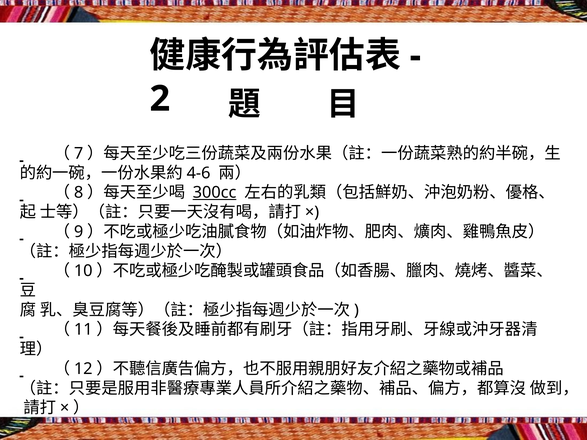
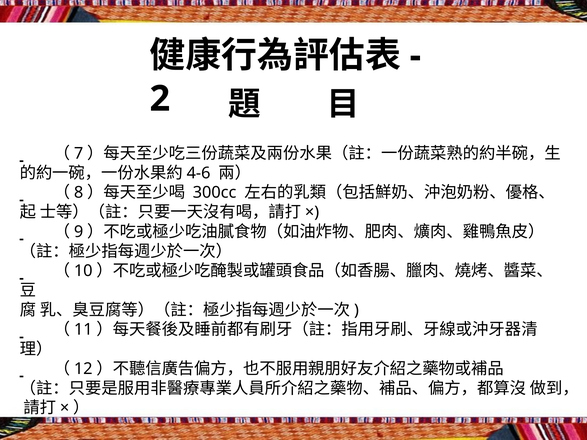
300cc underline: present -> none (215, 193)
